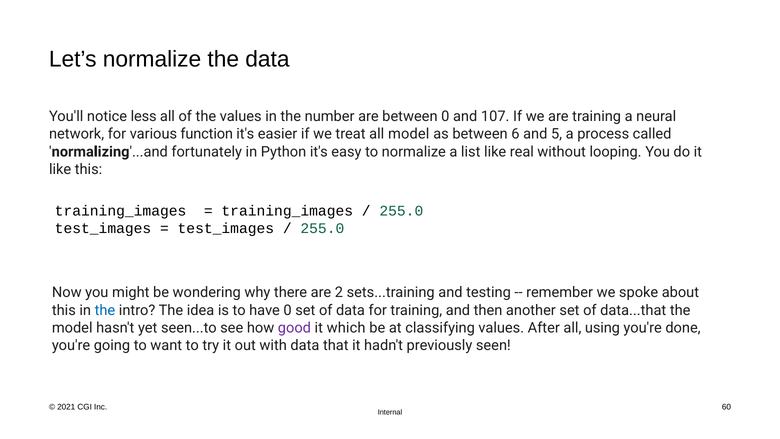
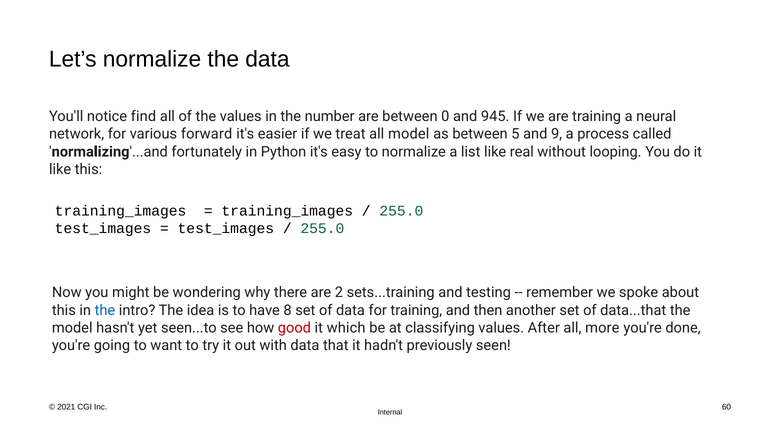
less: less -> find (143, 117)
107: 107 -> 945 (495, 117)
function: function -> forward (207, 134)
6: 6 -> 5 (515, 134)
5: 5 -> 9 (557, 134)
have 0: 0 -> 8 (288, 310)
good colour: purple -> red (294, 328)
using: using -> more (602, 328)
